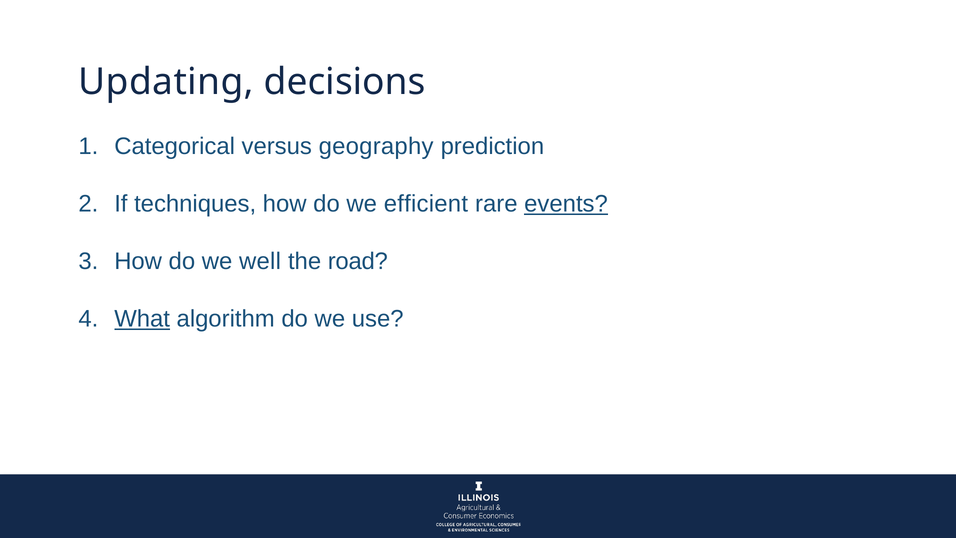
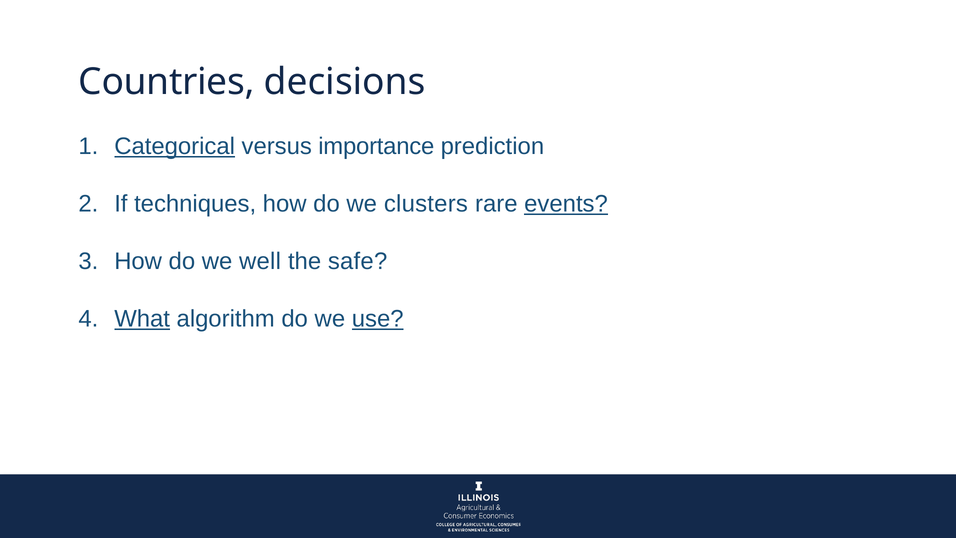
Updating: Updating -> Countries (166, 82)
Categorical underline: none -> present (175, 147)
geography: geography -> importance (376, 147)
efficient: efficient -> clusters (426, 204)
road: road -> safe (358, 261)
use underline: none -> present (378, 319)
